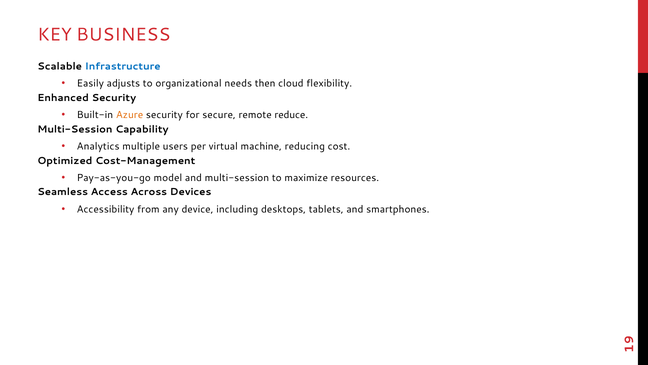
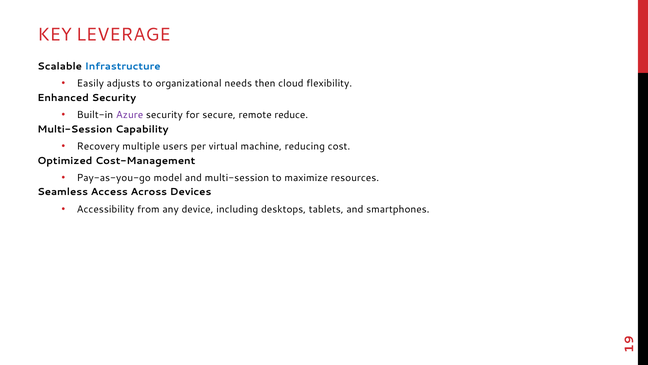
BUSINESS: BUSINESS -> LEVERAGE (123, 35)
Azure colour: orange -> purple (130, 115)
Analytics: Analytics -> Recovery (98, 146)
